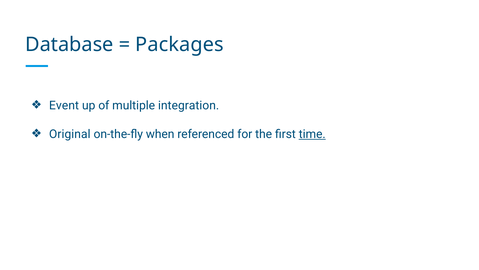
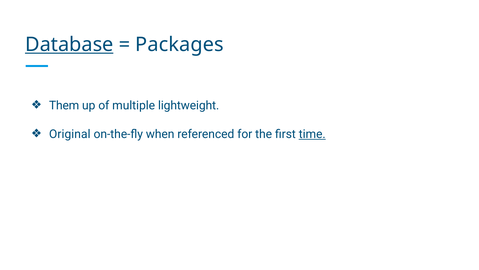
Database underline: none -> present (69, 45)
Event: Event -> Them (64, 105)
integration: integration -> lightweight (189, 105)
